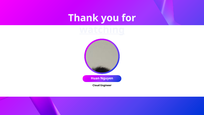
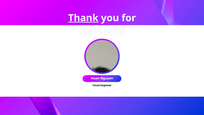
Thank underline: none -> present (83, 18)
